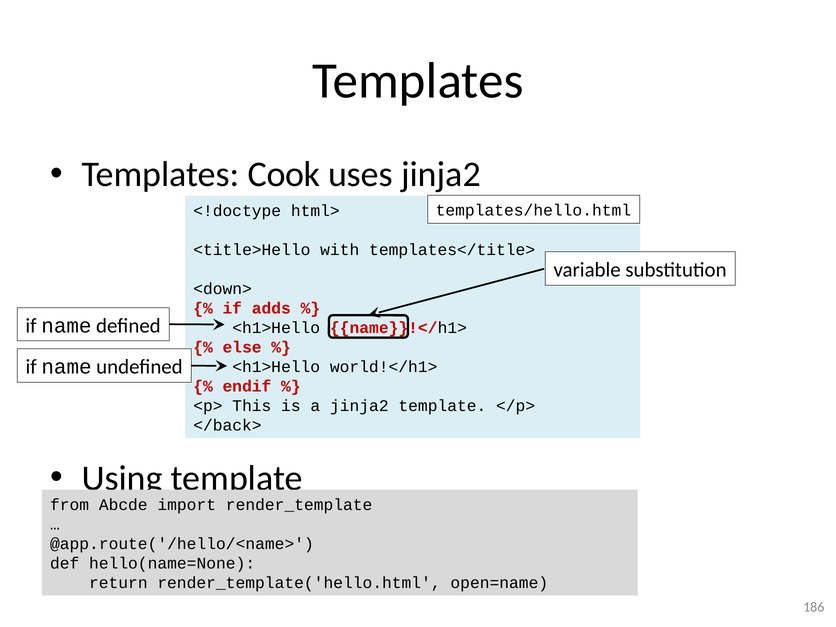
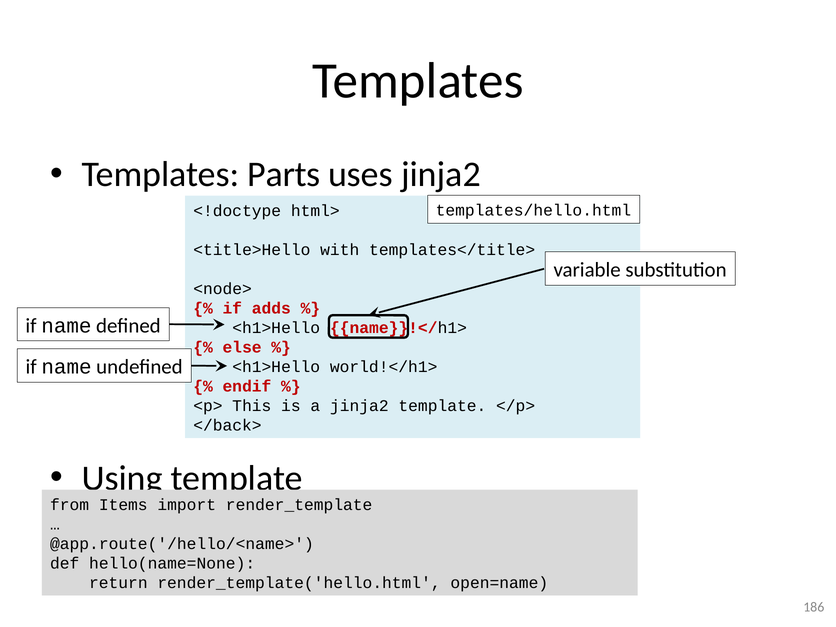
Cook: Cook -> Parts (284, 175)
<down>: <down> -> <node> (223, 289)
Abcde: Abcde -> Items (123, 505)
